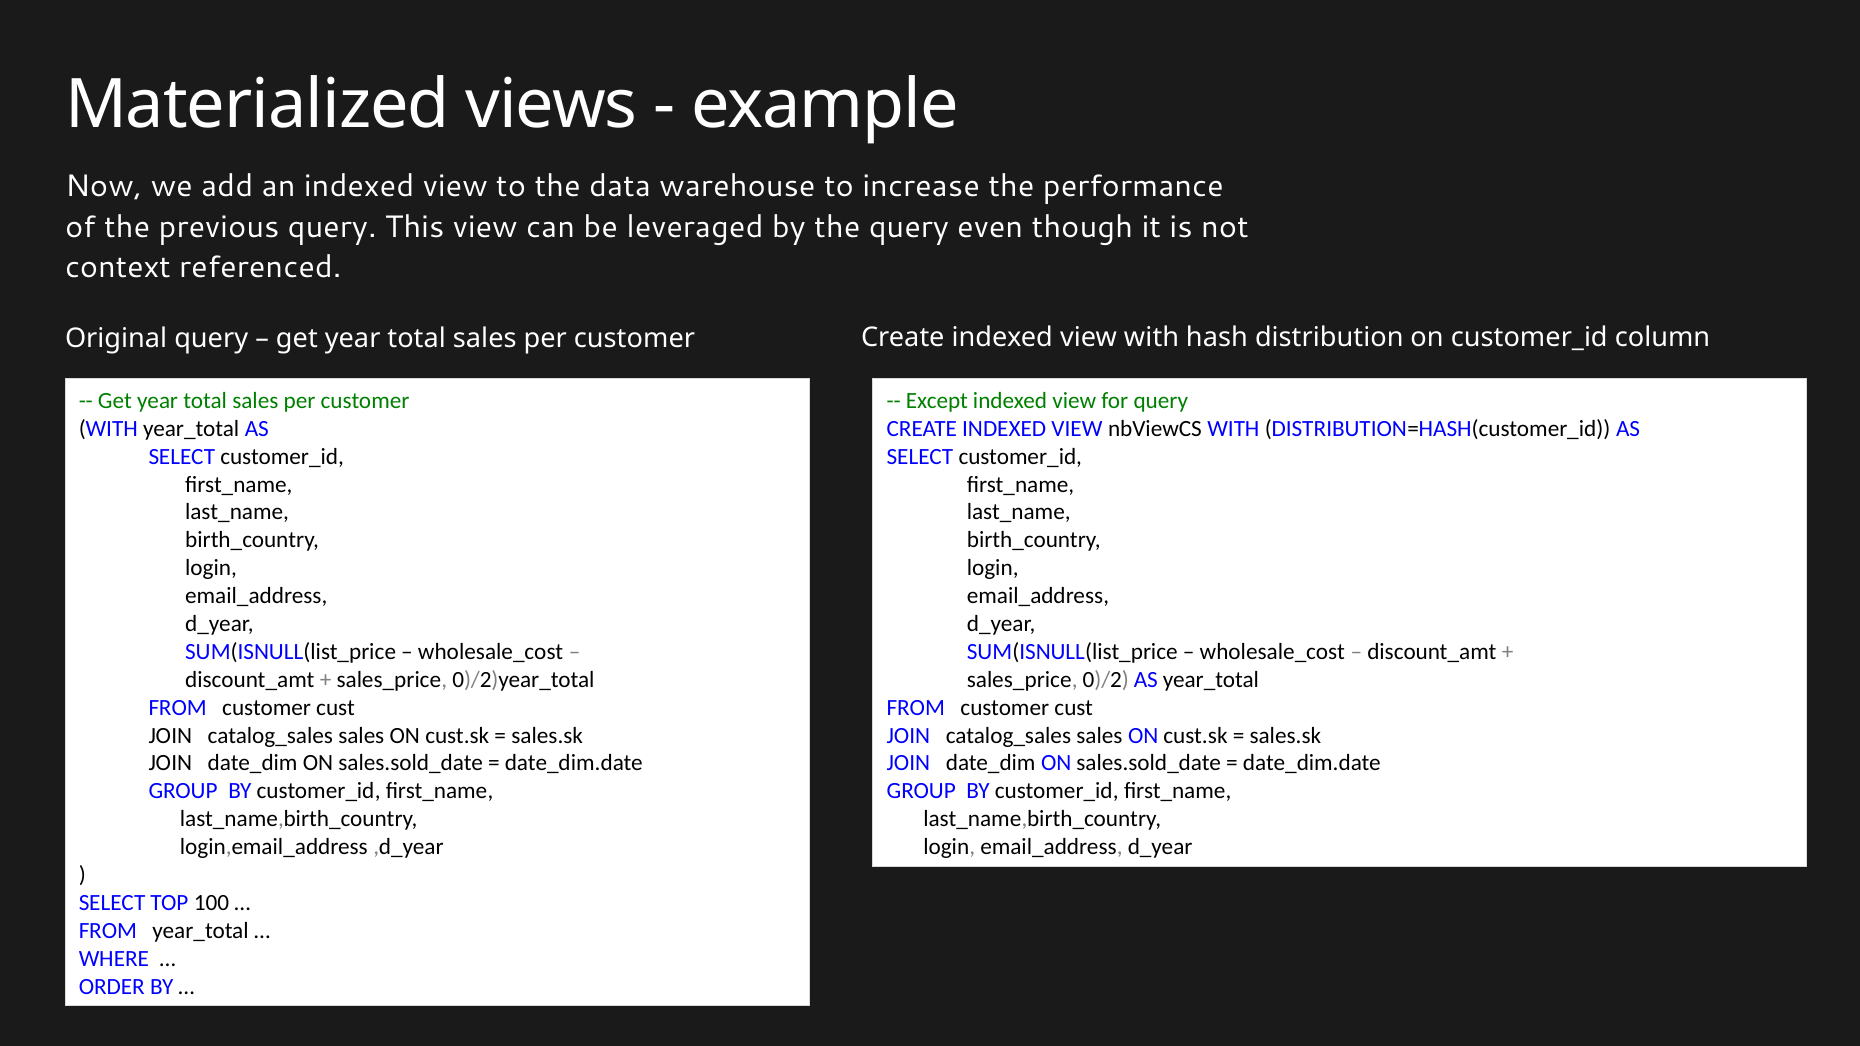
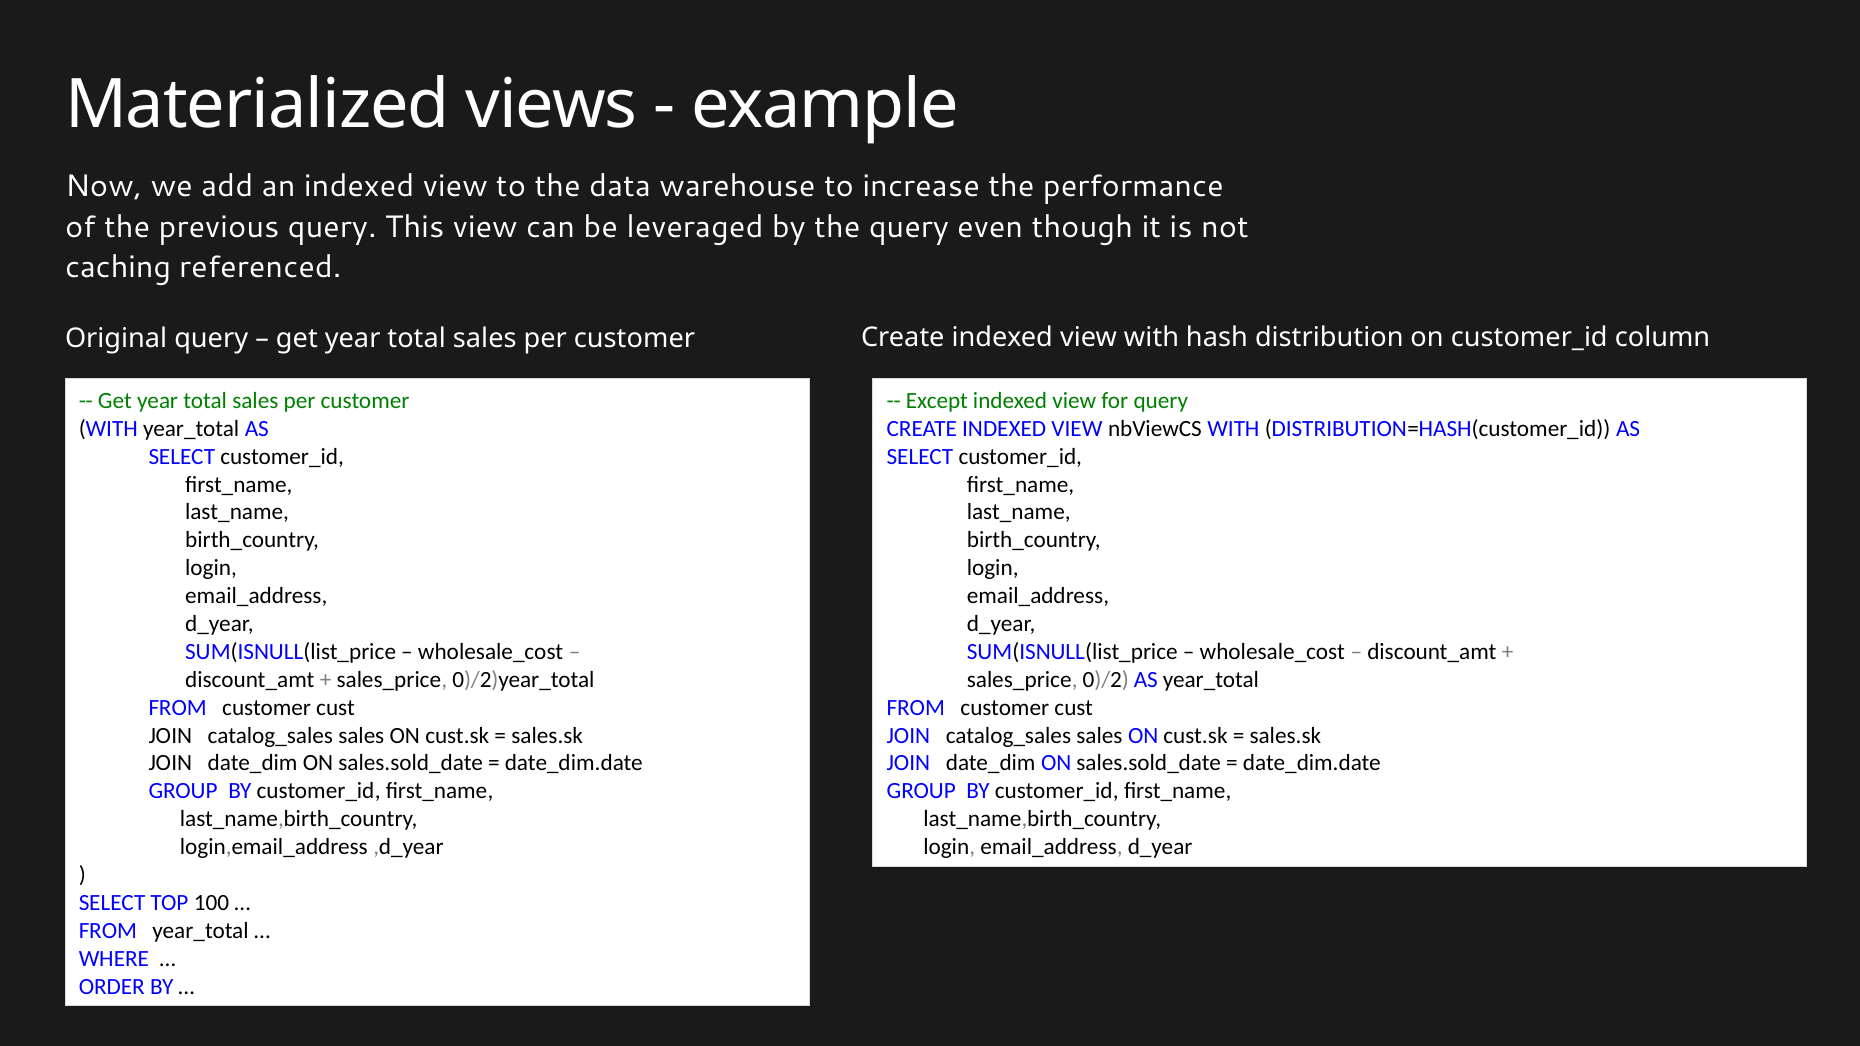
context: context -> caching (118, 268)
